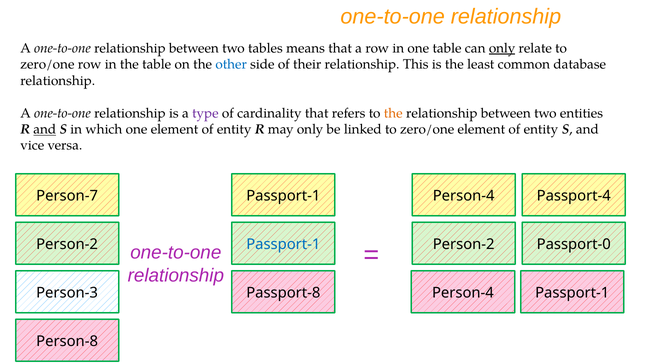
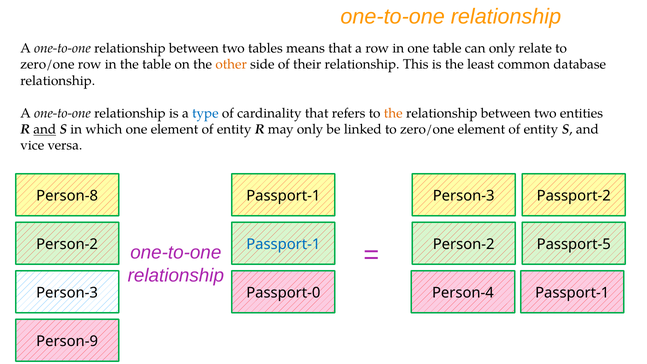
only underline: present -> none (502, 48)
other colour: blue -> orange (231, 64)
type colour: purple -> blue (205, 113)
Person-7: Person-7 -> Person-8 (67, 196)
Passport-1 Person-4: Person-4 -> Person-3 (464, 196)
Passport-4: Passport-4 -> Passport-2 (574, 196)
Passport-0: Passport-0 -> Passport-5 (574, 244)
Passport-8: Passport-8 -> Passport-0 (283, 293)
Person-8: Person-8 -> Person-9 (67, 341)
